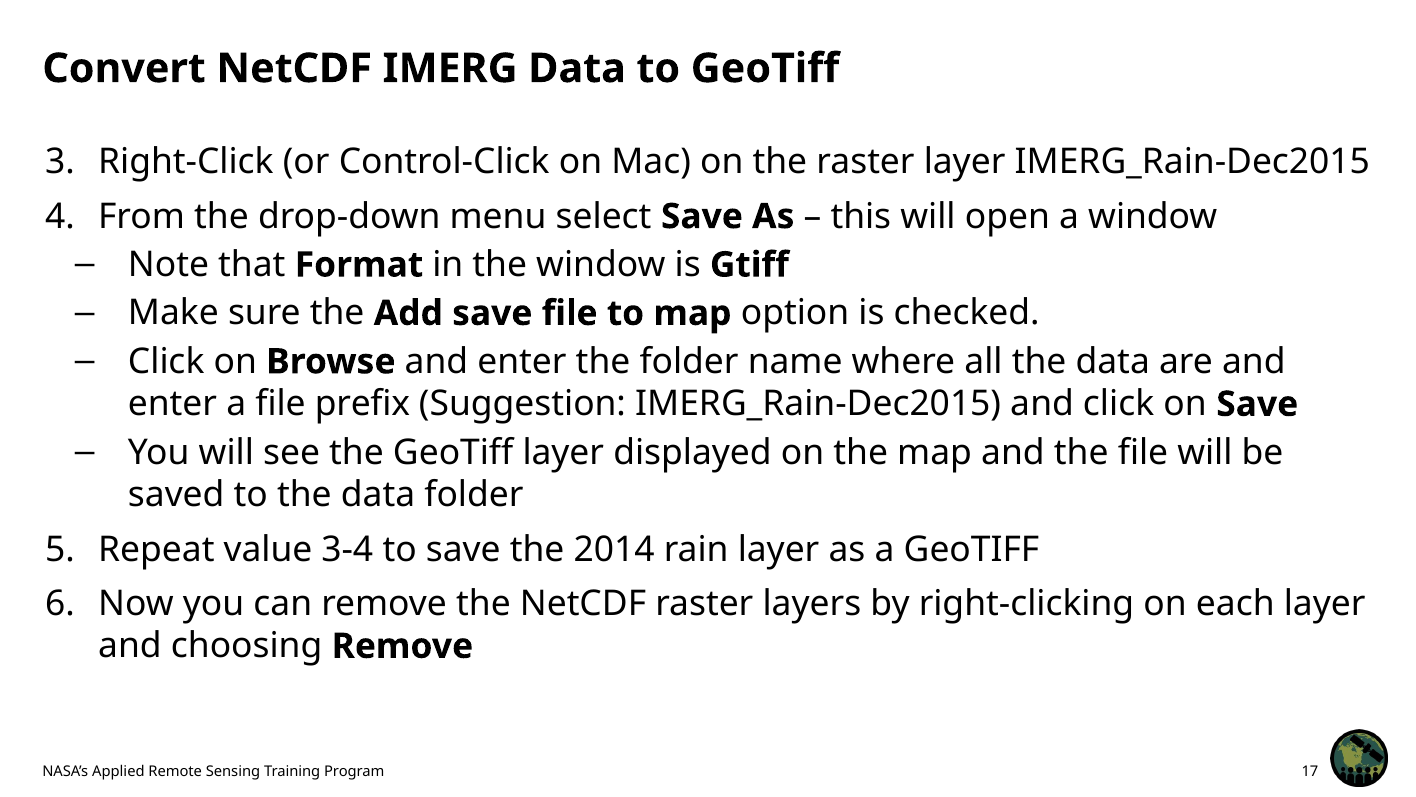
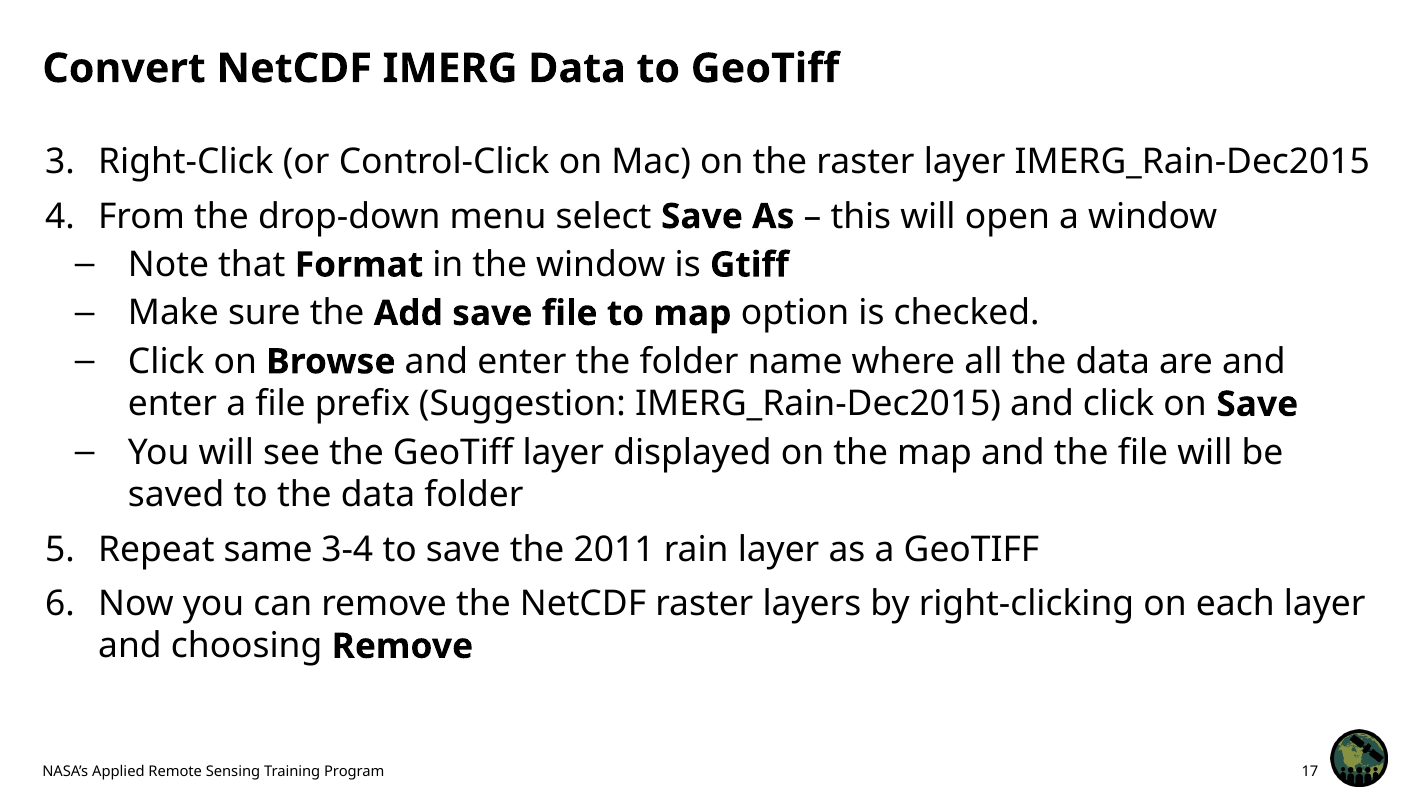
value: value -> same (268, 549)
2014: 2014 -> 2011 (614, 549)
